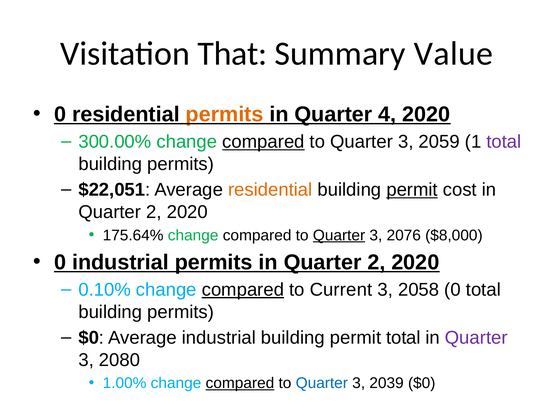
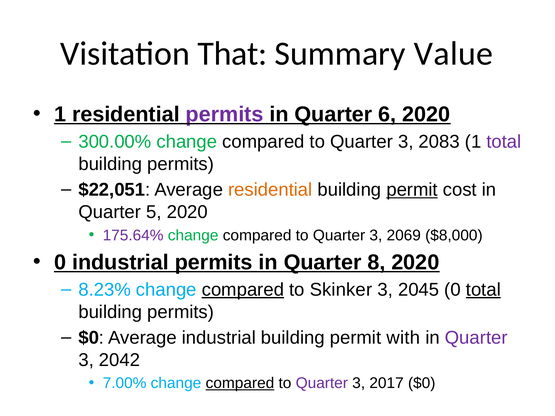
0: 0 -> 1 (60, 114)
permits colour: orange -> purple (225, 114)
4: 4 -> 6 (387, 114)
compared underline: present -> none (263, 142)
2059: 2059 -> 2083 (439, 142)
2: 2 -> 5 (154, 212)
175.64% colour: black -> purple (133, 235)
Quarter underline: present -> none (339, 235)
2076: 2076 -> 2069 (404, 235)
permits in Quarter 2: 2 -> 8 (376, 262)
0.10%: 0.10% -> 8.23% (105, 290)
Current: Current -> Skinker (341, 290)
2058: 2058 -> 2045 (419, 290)
total underline: none -> present (483, 290)
permit total: total -> with (403, 338)
2080: 2080 -> 2042 (120, 360)
1.00%: 1.00% -> 7.00% (125, 383)
Quarter colour: blue -> purple (322, 383)
2039: 2039 -> 2017 (387, 383)
